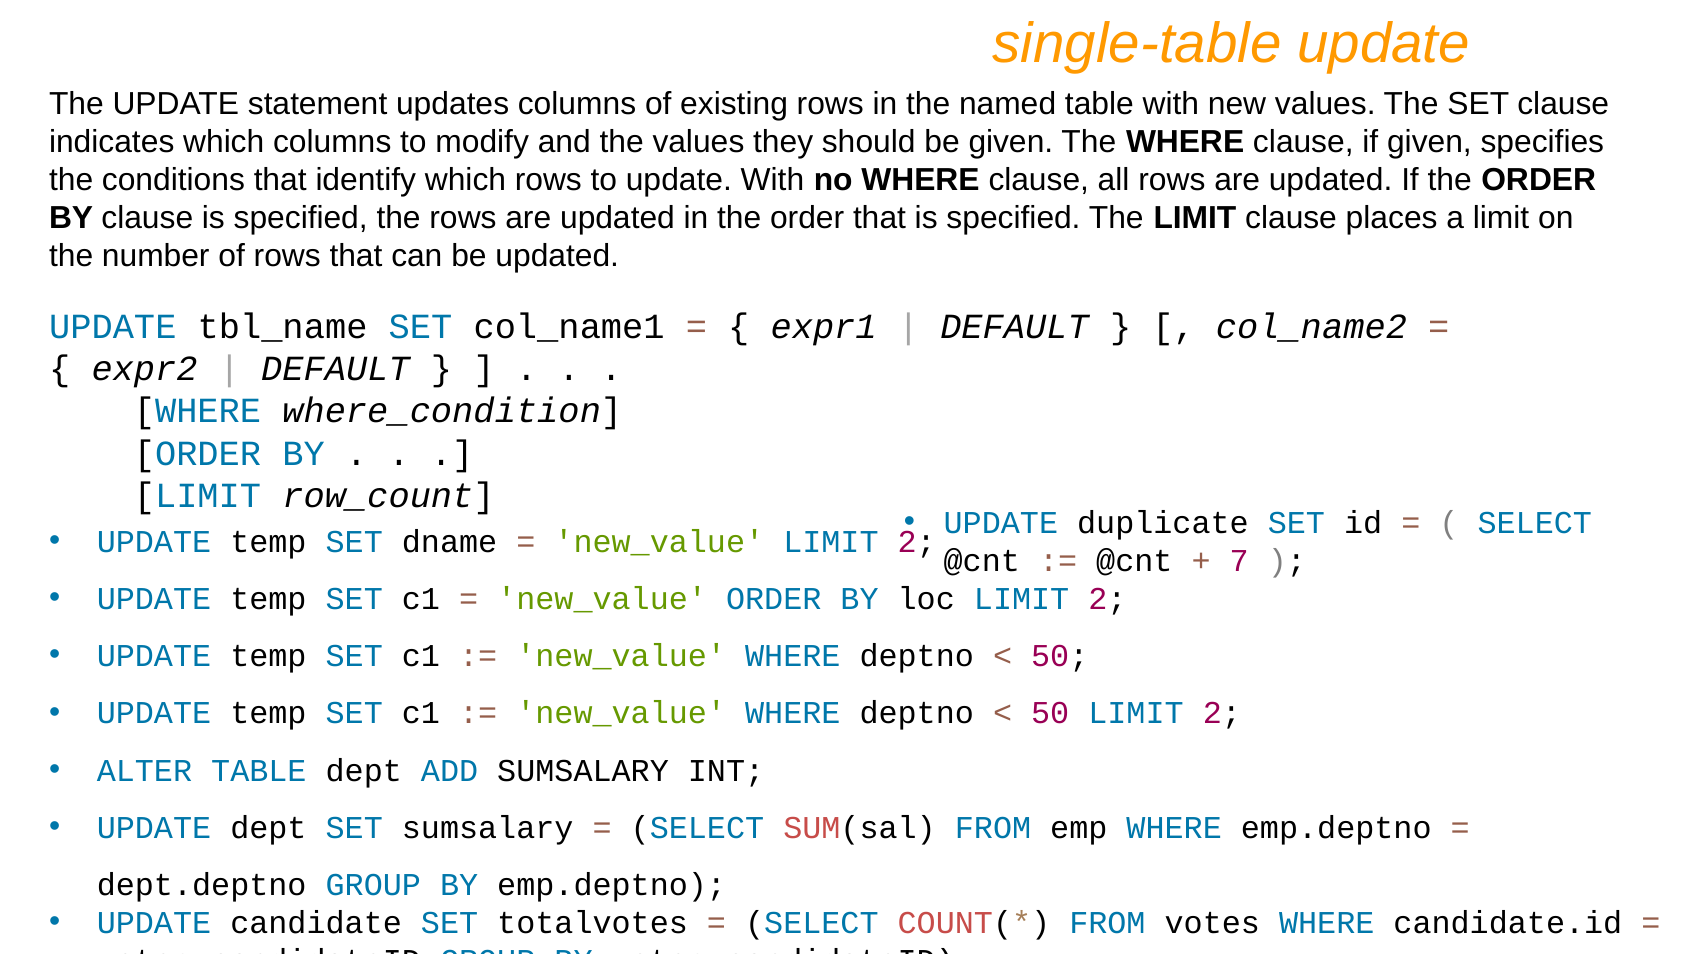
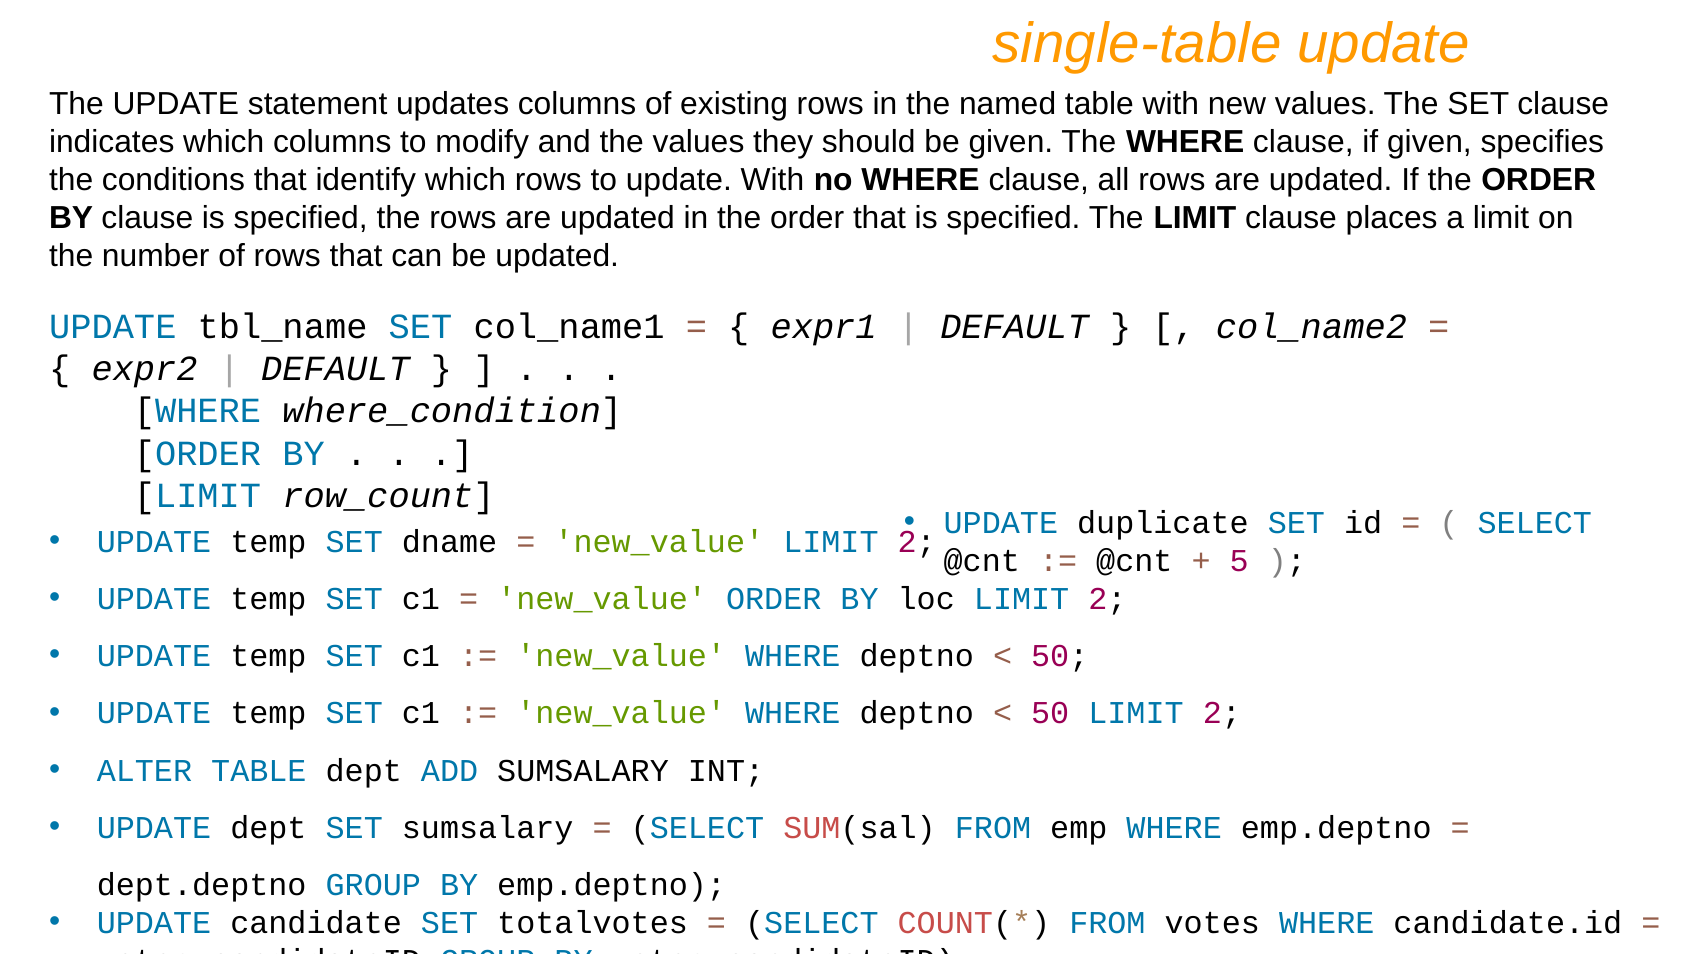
7: 7 -> 5 (1239, 560)
